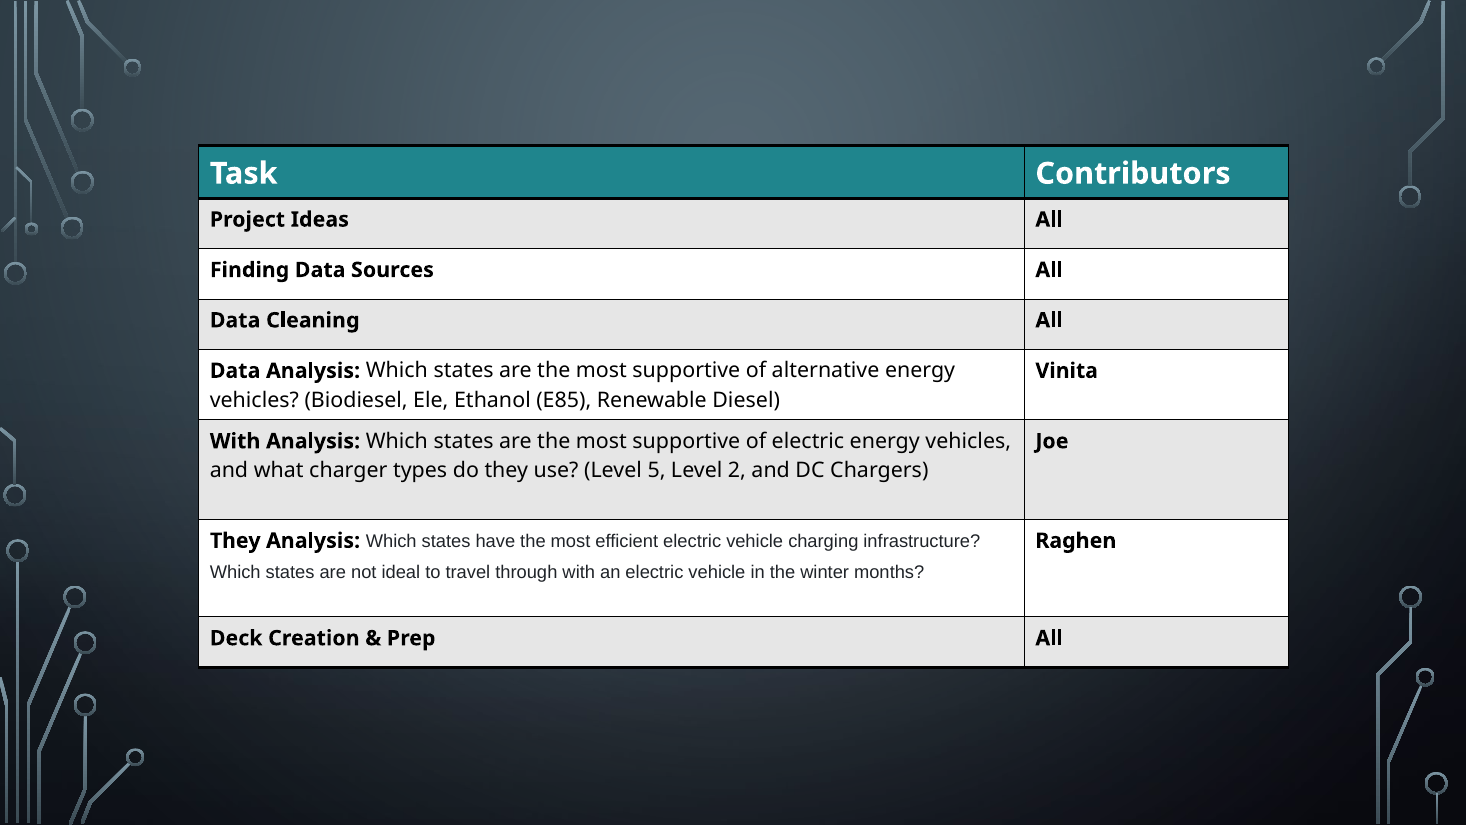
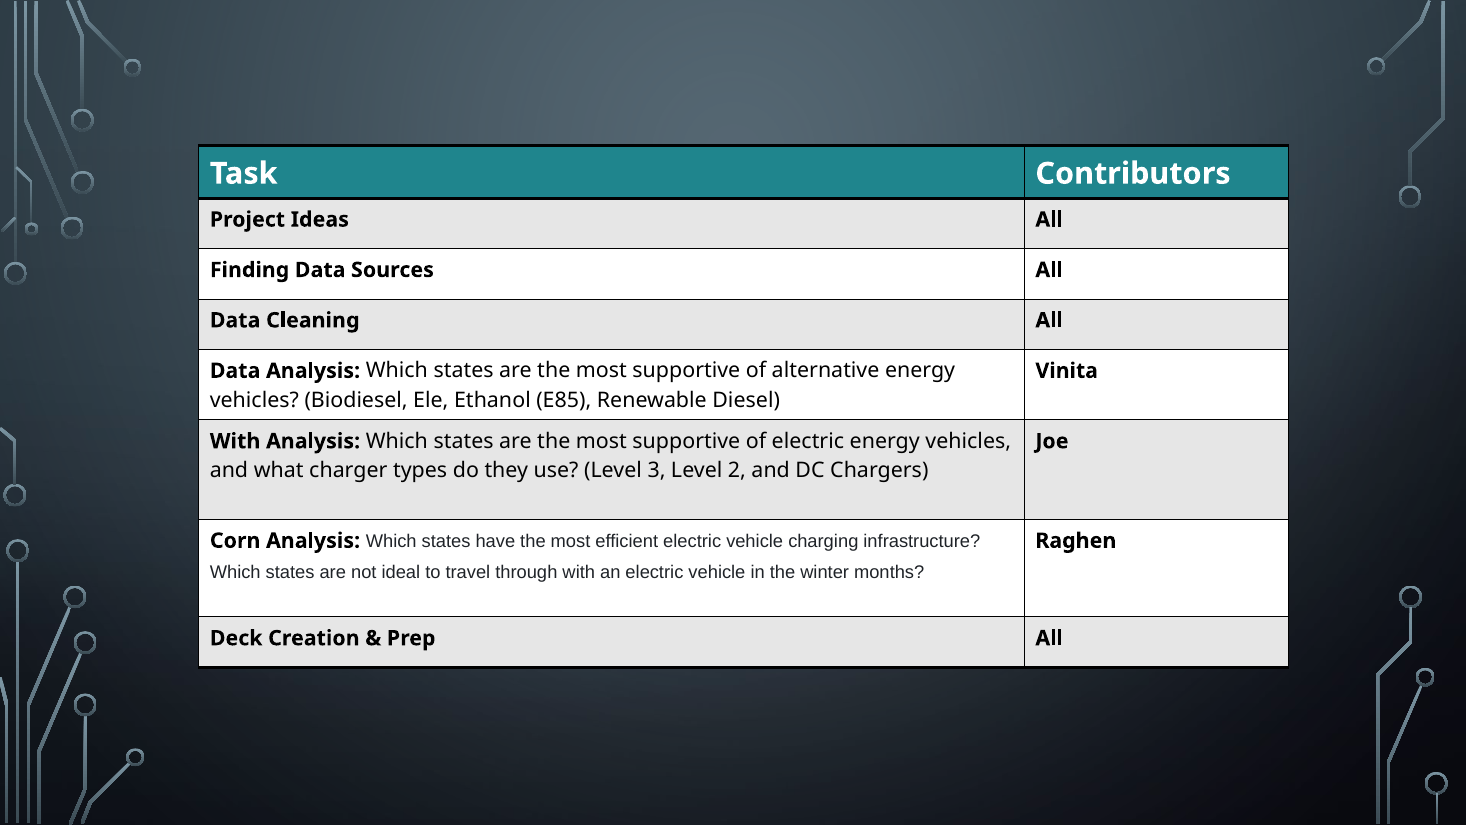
5: 5 -> 3 (657, 470)
They: They -> Corn (235, 540)
